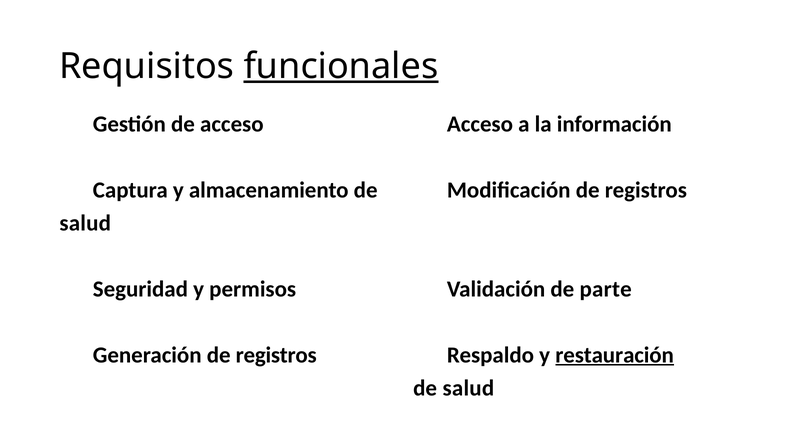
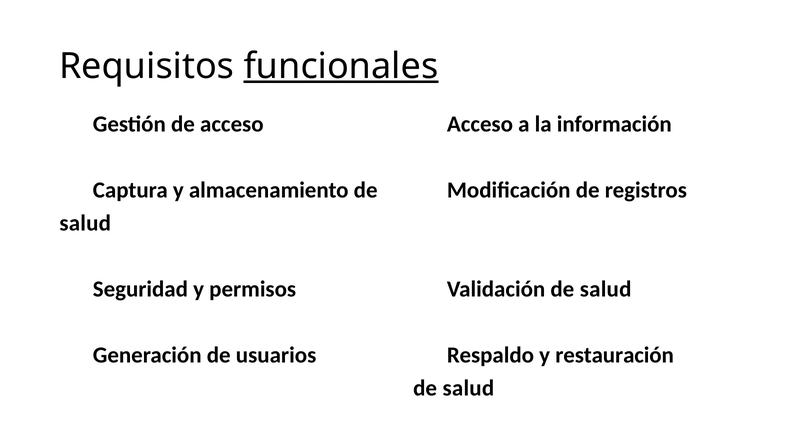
parte: parte -> salud (606, 289)
registros: registros -> usuarios (276, 355)
restauración underline: present -> none (615, 355)
